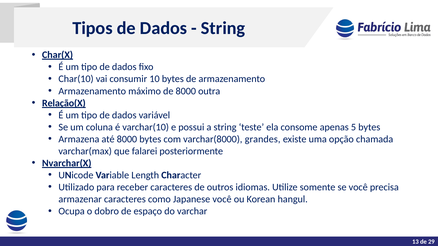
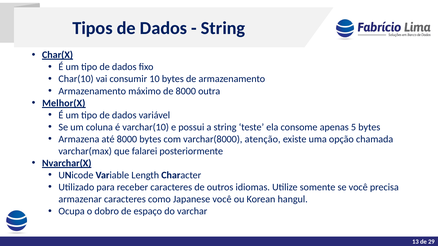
Relação(X: Relação(X -> Melhor(X (64, 103)
grandes: grandes -> atenção (263, 139)
